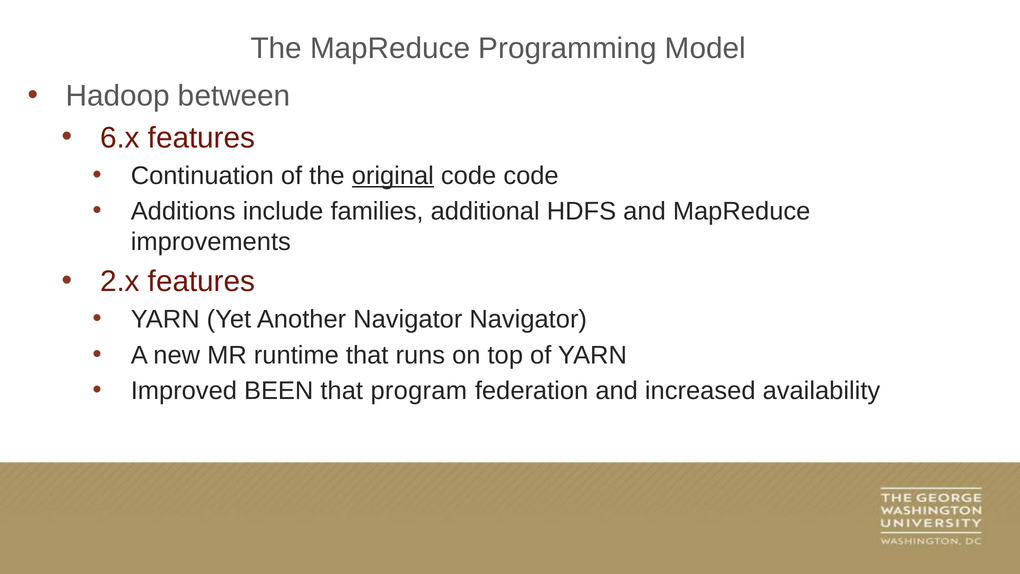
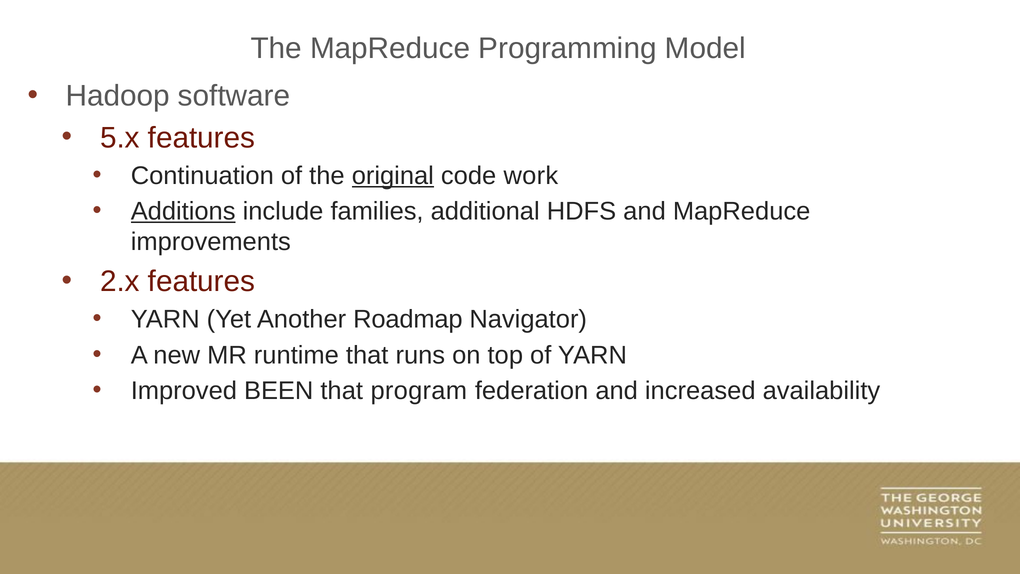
between: between -> software (234, 96)
6.x: 6.x -> 5.x (120, 138)
code code: code -> work (531, 176)
Additions underline: none -> present (183, 211)
Another Navigator: Navigator -> Roadmap (408, 319)
